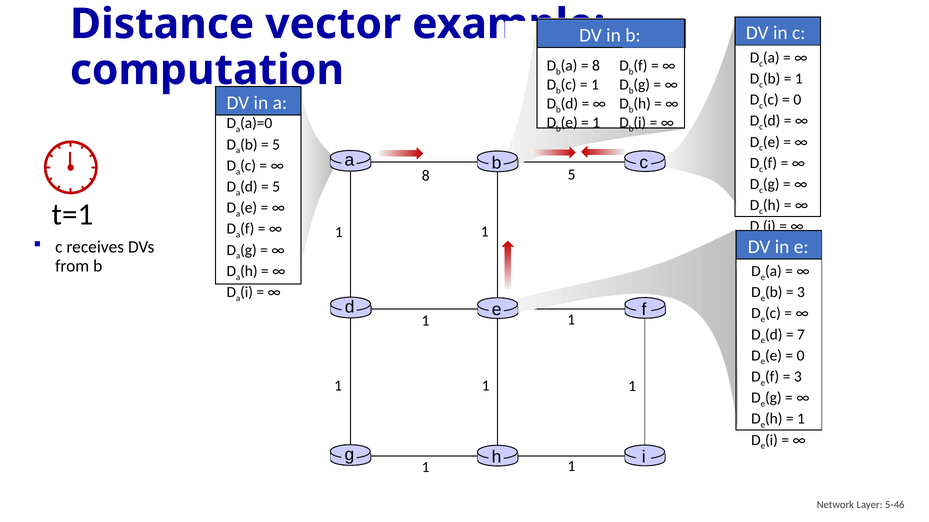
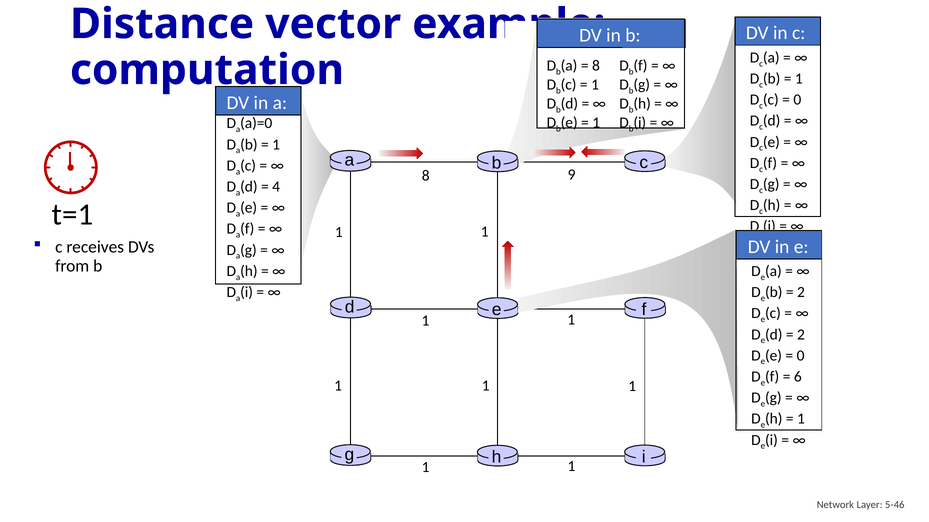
5: 5 -> 1 (276, 145)
8 5: 5 -> 9 (572, 175)
5: 5 -> 4 (276, 187)
3: 3 -> 2 (801, 293)
7: 7 -> 2 (801, 335)
3: 3 -> 6 (798, 377)
